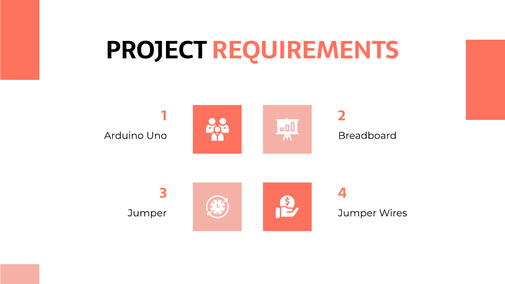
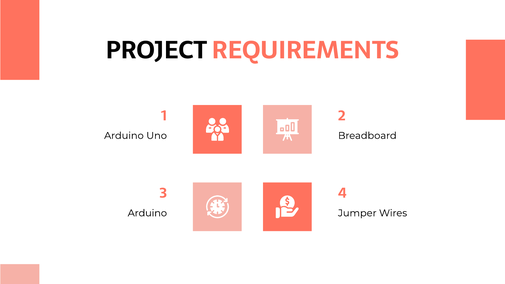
Jumper: Jumper -> Arduino (147, 213)
